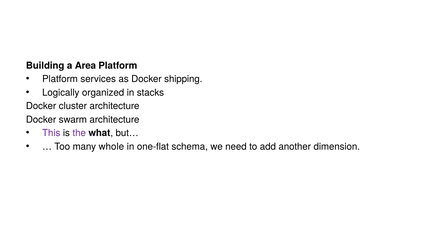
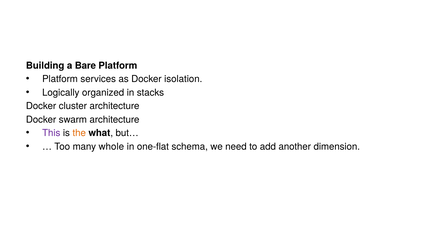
Area: Area -> Bare (85, 65)
shipping: shipping -> isolation (183, 79)
the colour: purple -> orange (79, 133)
